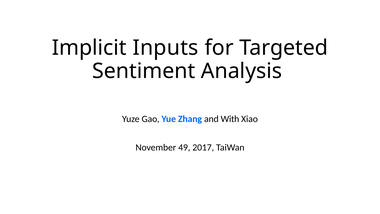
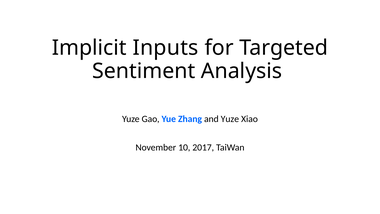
and With: With -> Yuze (230, 119)
49: 49 -> 10 (184, 147)
